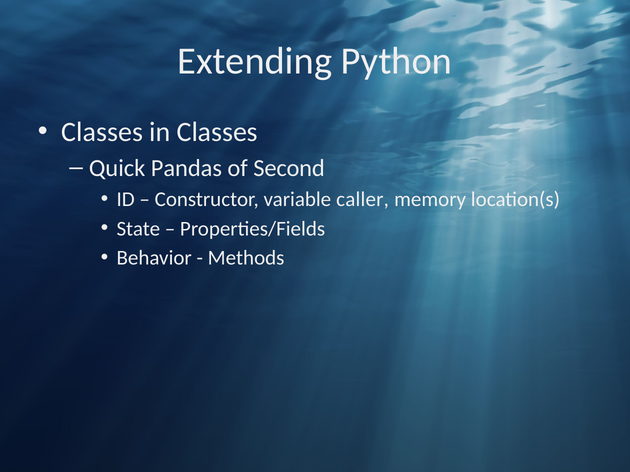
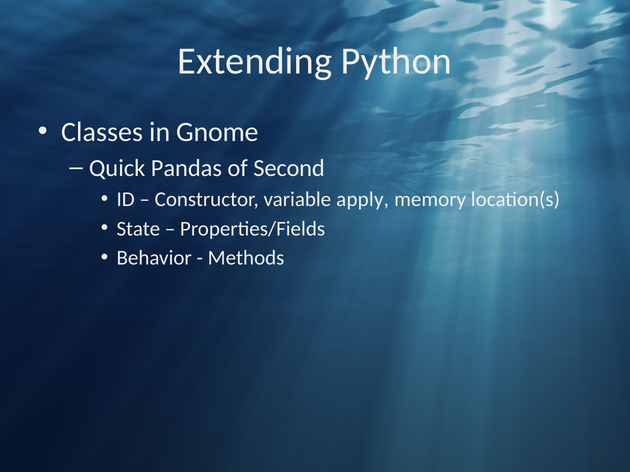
in Classes: Classes -> Gnome (217, 132)
caller: caller -> apply (363, 200)
